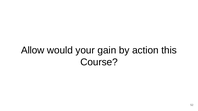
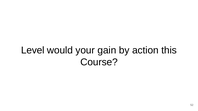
Allow: Allow -> Level (33, 50)
